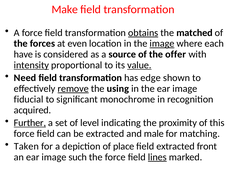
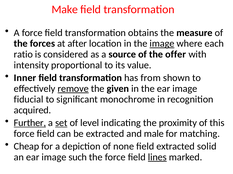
obtains underline: present -> none (143, 33)
matched: matched -> measure (194, 33)
even: even -> after (77, 44)
have: have -> ratio (23, 55)
intensity underline: present -> none (31, 65)
value underline: present -> none (139, 65)
Need: Need -> Inner (25, 78)
edge: edge -> from (151, 78)
using: using -> given (118, 89)
set underline: none -> present (61, 123)
Taken: Taken -> Cheap (26, 147)
place: place -> none (124, 147)
front: front -> solid (207, 147)
